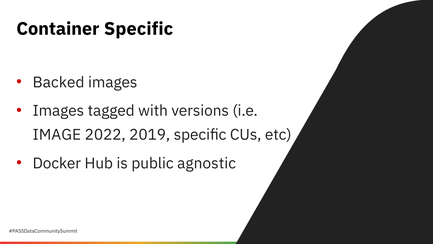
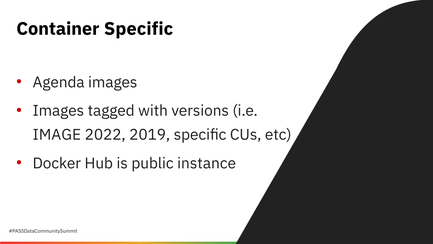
Backed: Backed -> Agenda (59, 82)
agnostic: agnostic -> instance (207, 163)
